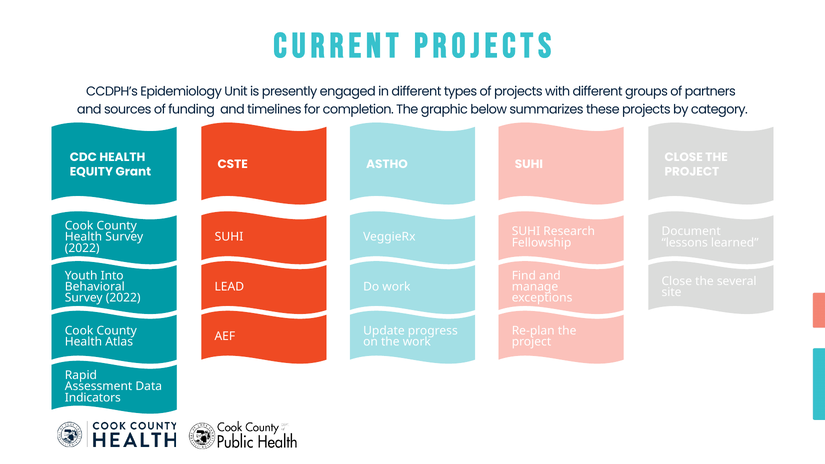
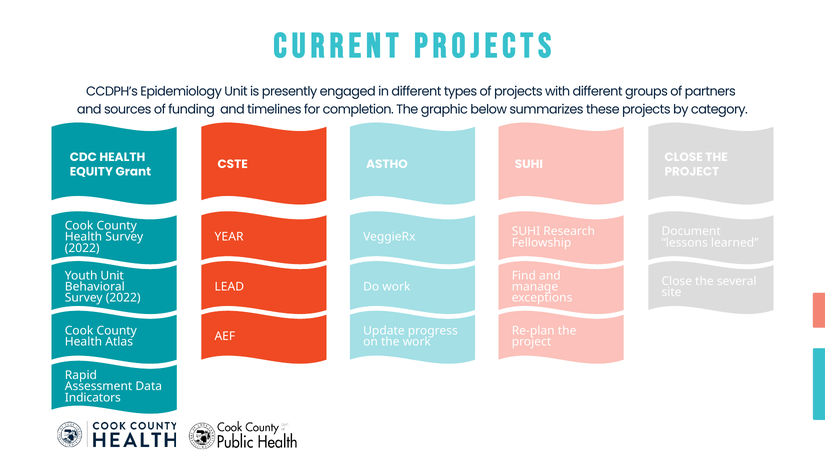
SUHI: SUHI -> YEAR (229, 237)
Youth Into: Into -> Unit (112, 276)
